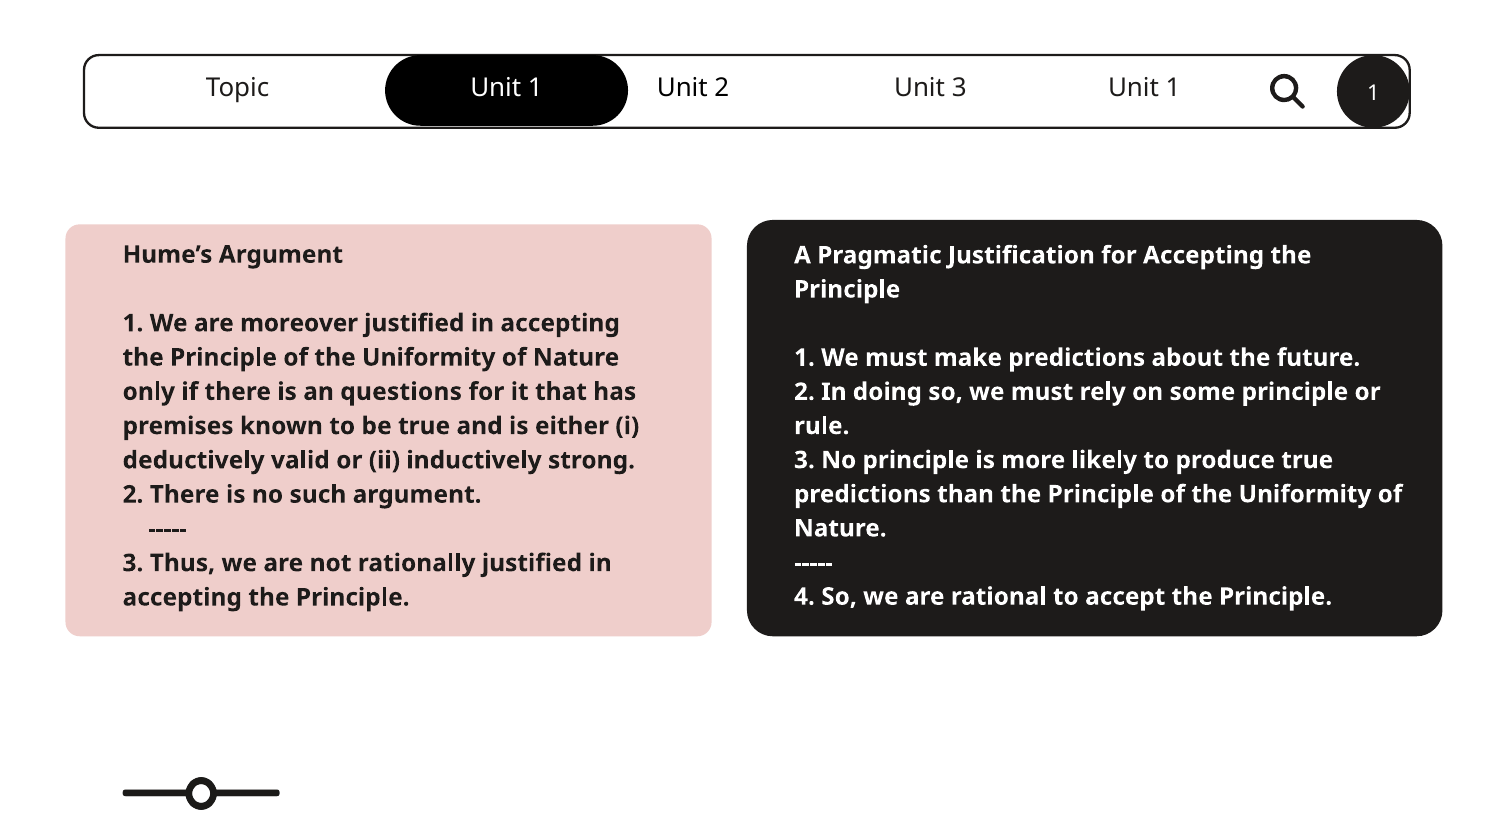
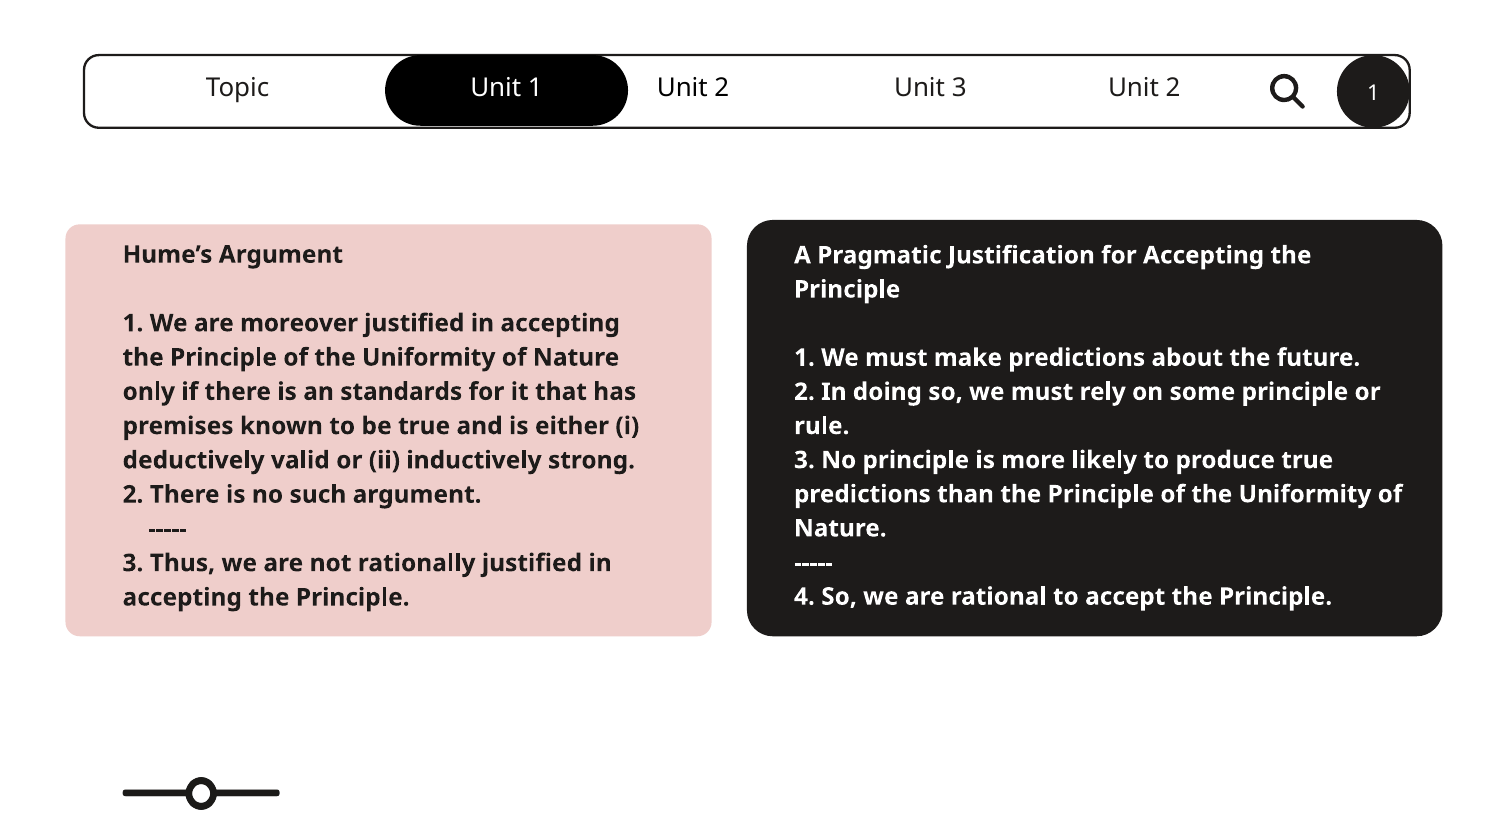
Topic Unit 1: 1 -> 2 (1173, 88)
questions: questions -> standards (401, 392)
